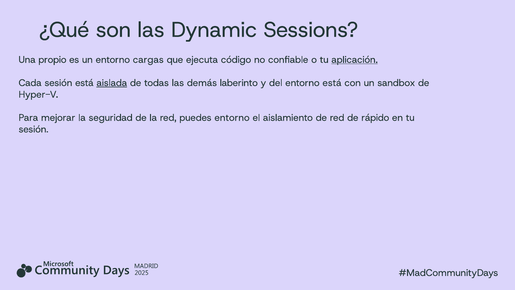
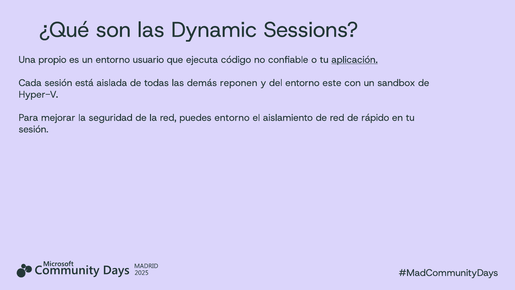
cargas: cargas -> usuario (148, 60)
aislada underline: present -> none (112, 83)
laberinto: laberinto -> reponen (239, 83)
entorno está: está -> este (332, 83)
